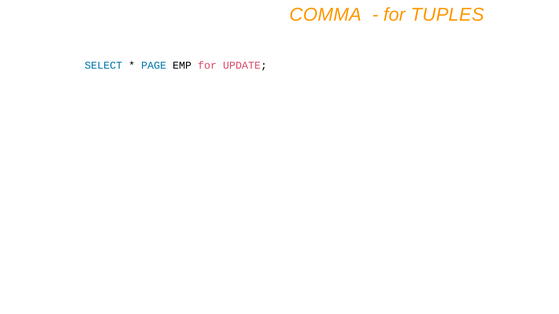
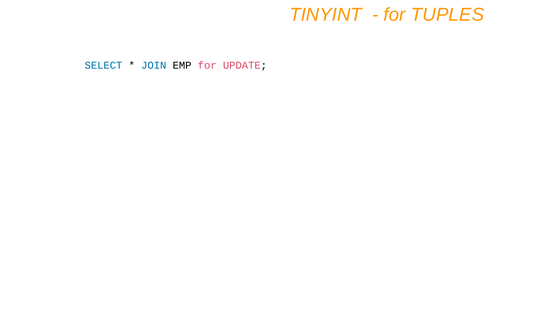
COMMA: COMMA -> TINYINT (326, 15)
PAGE: PAGE -> JOIN (154, 66)
